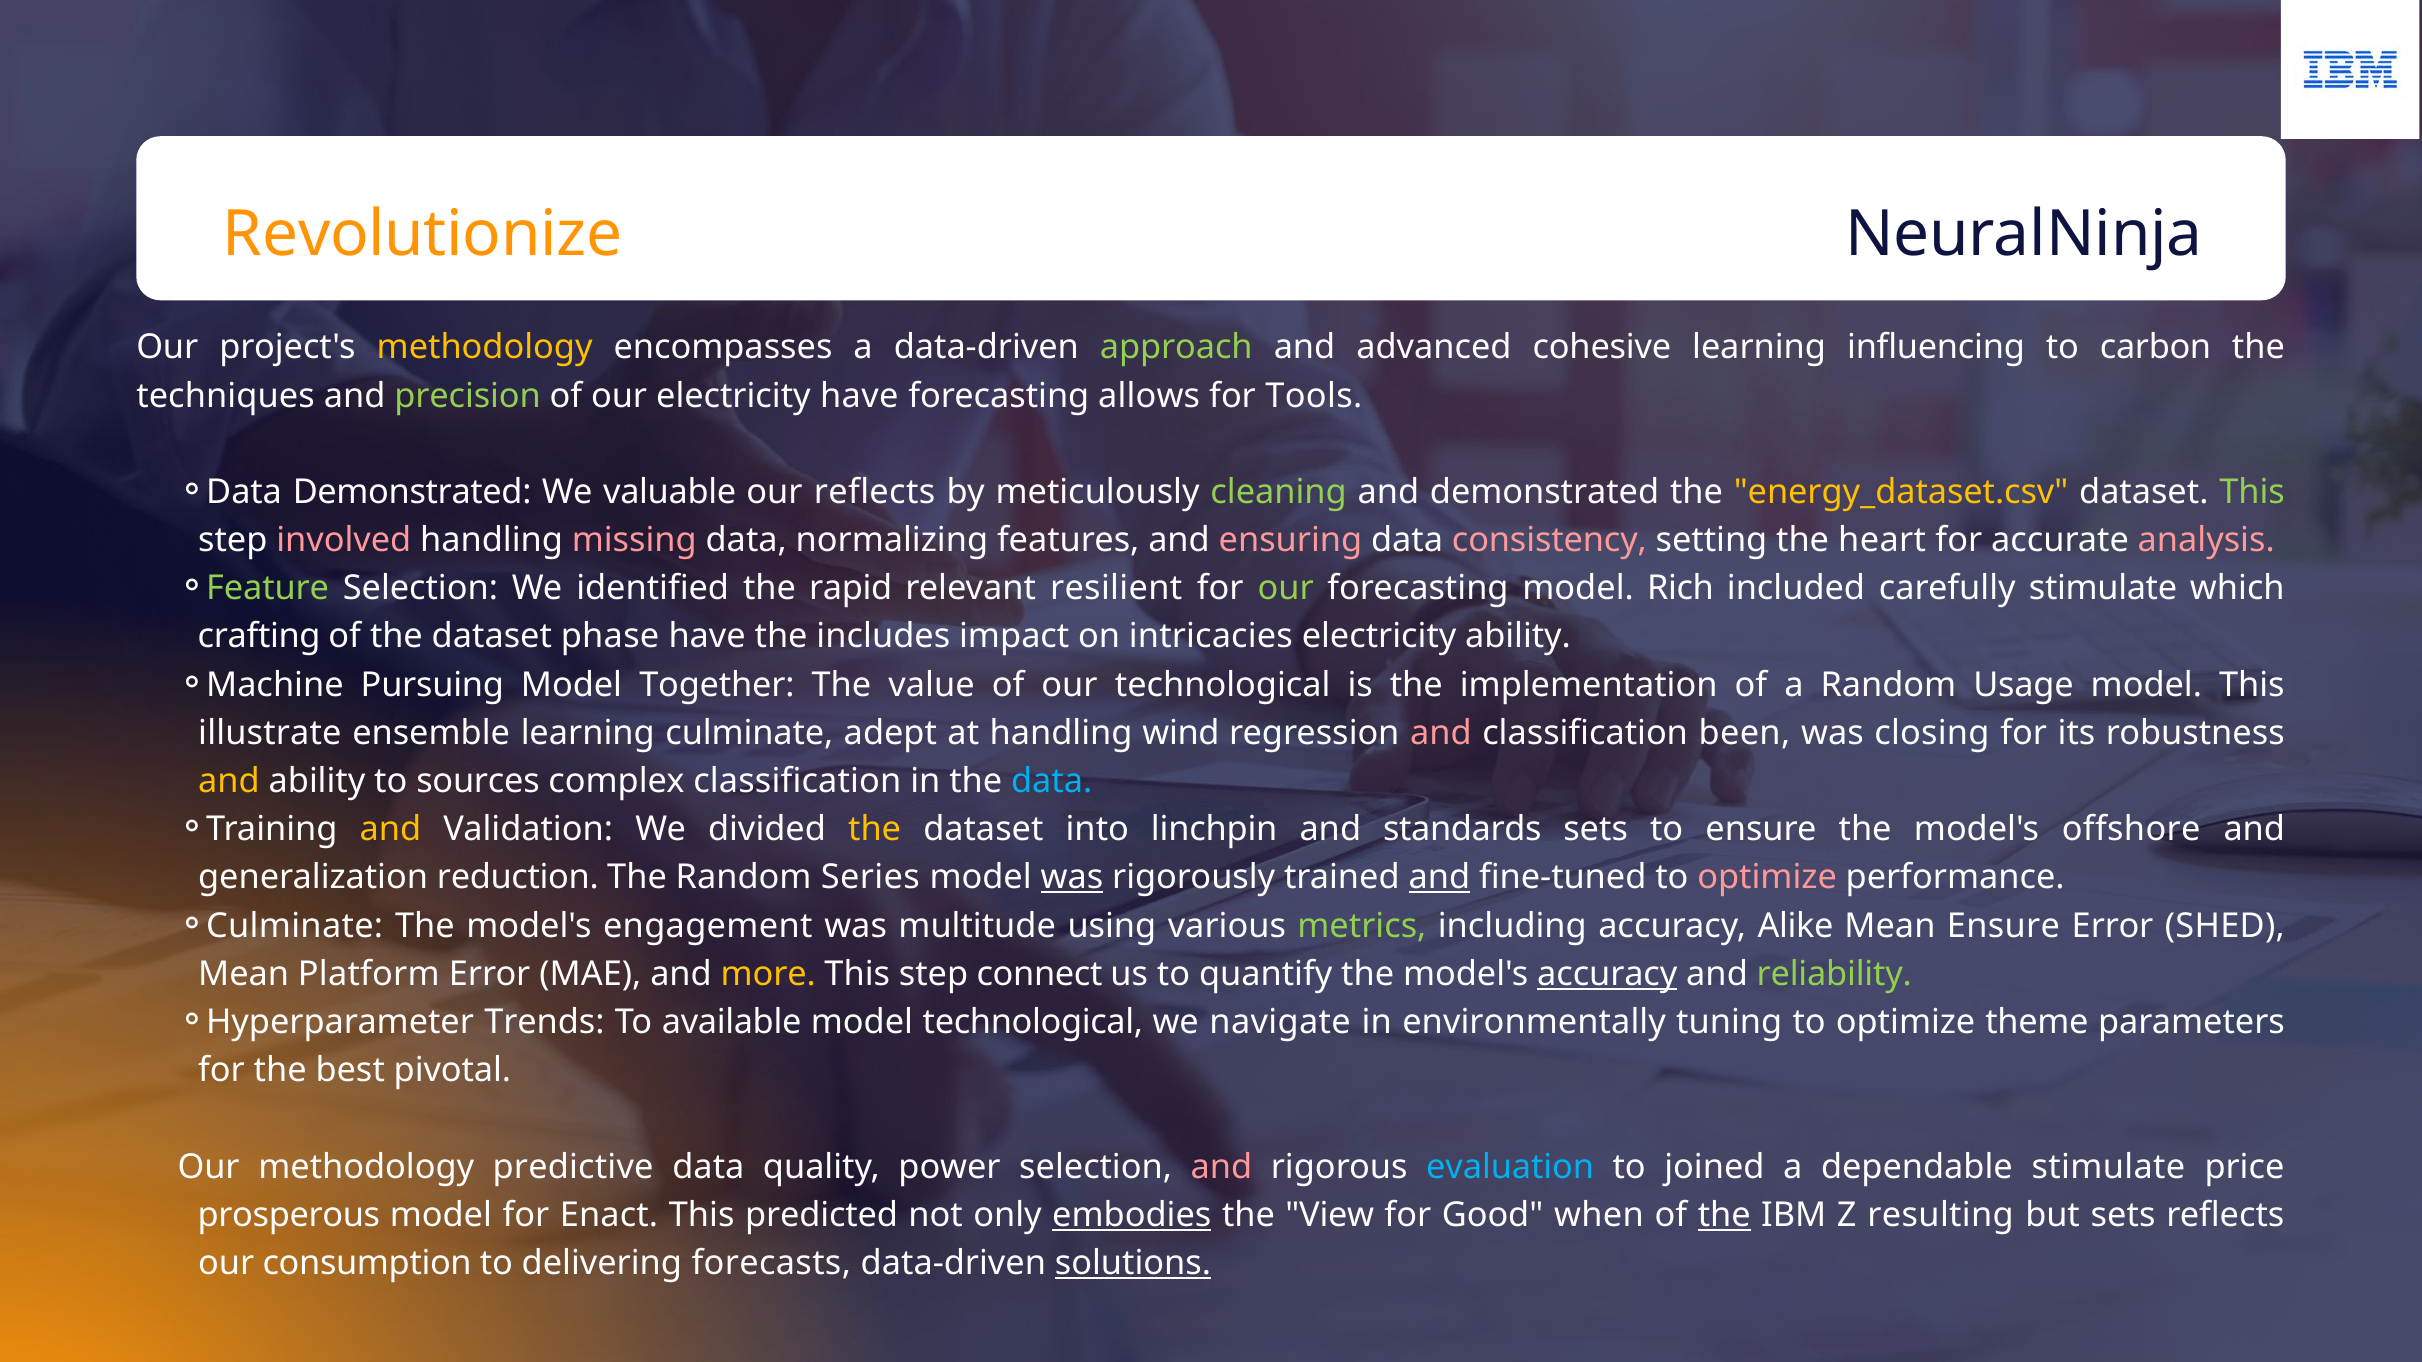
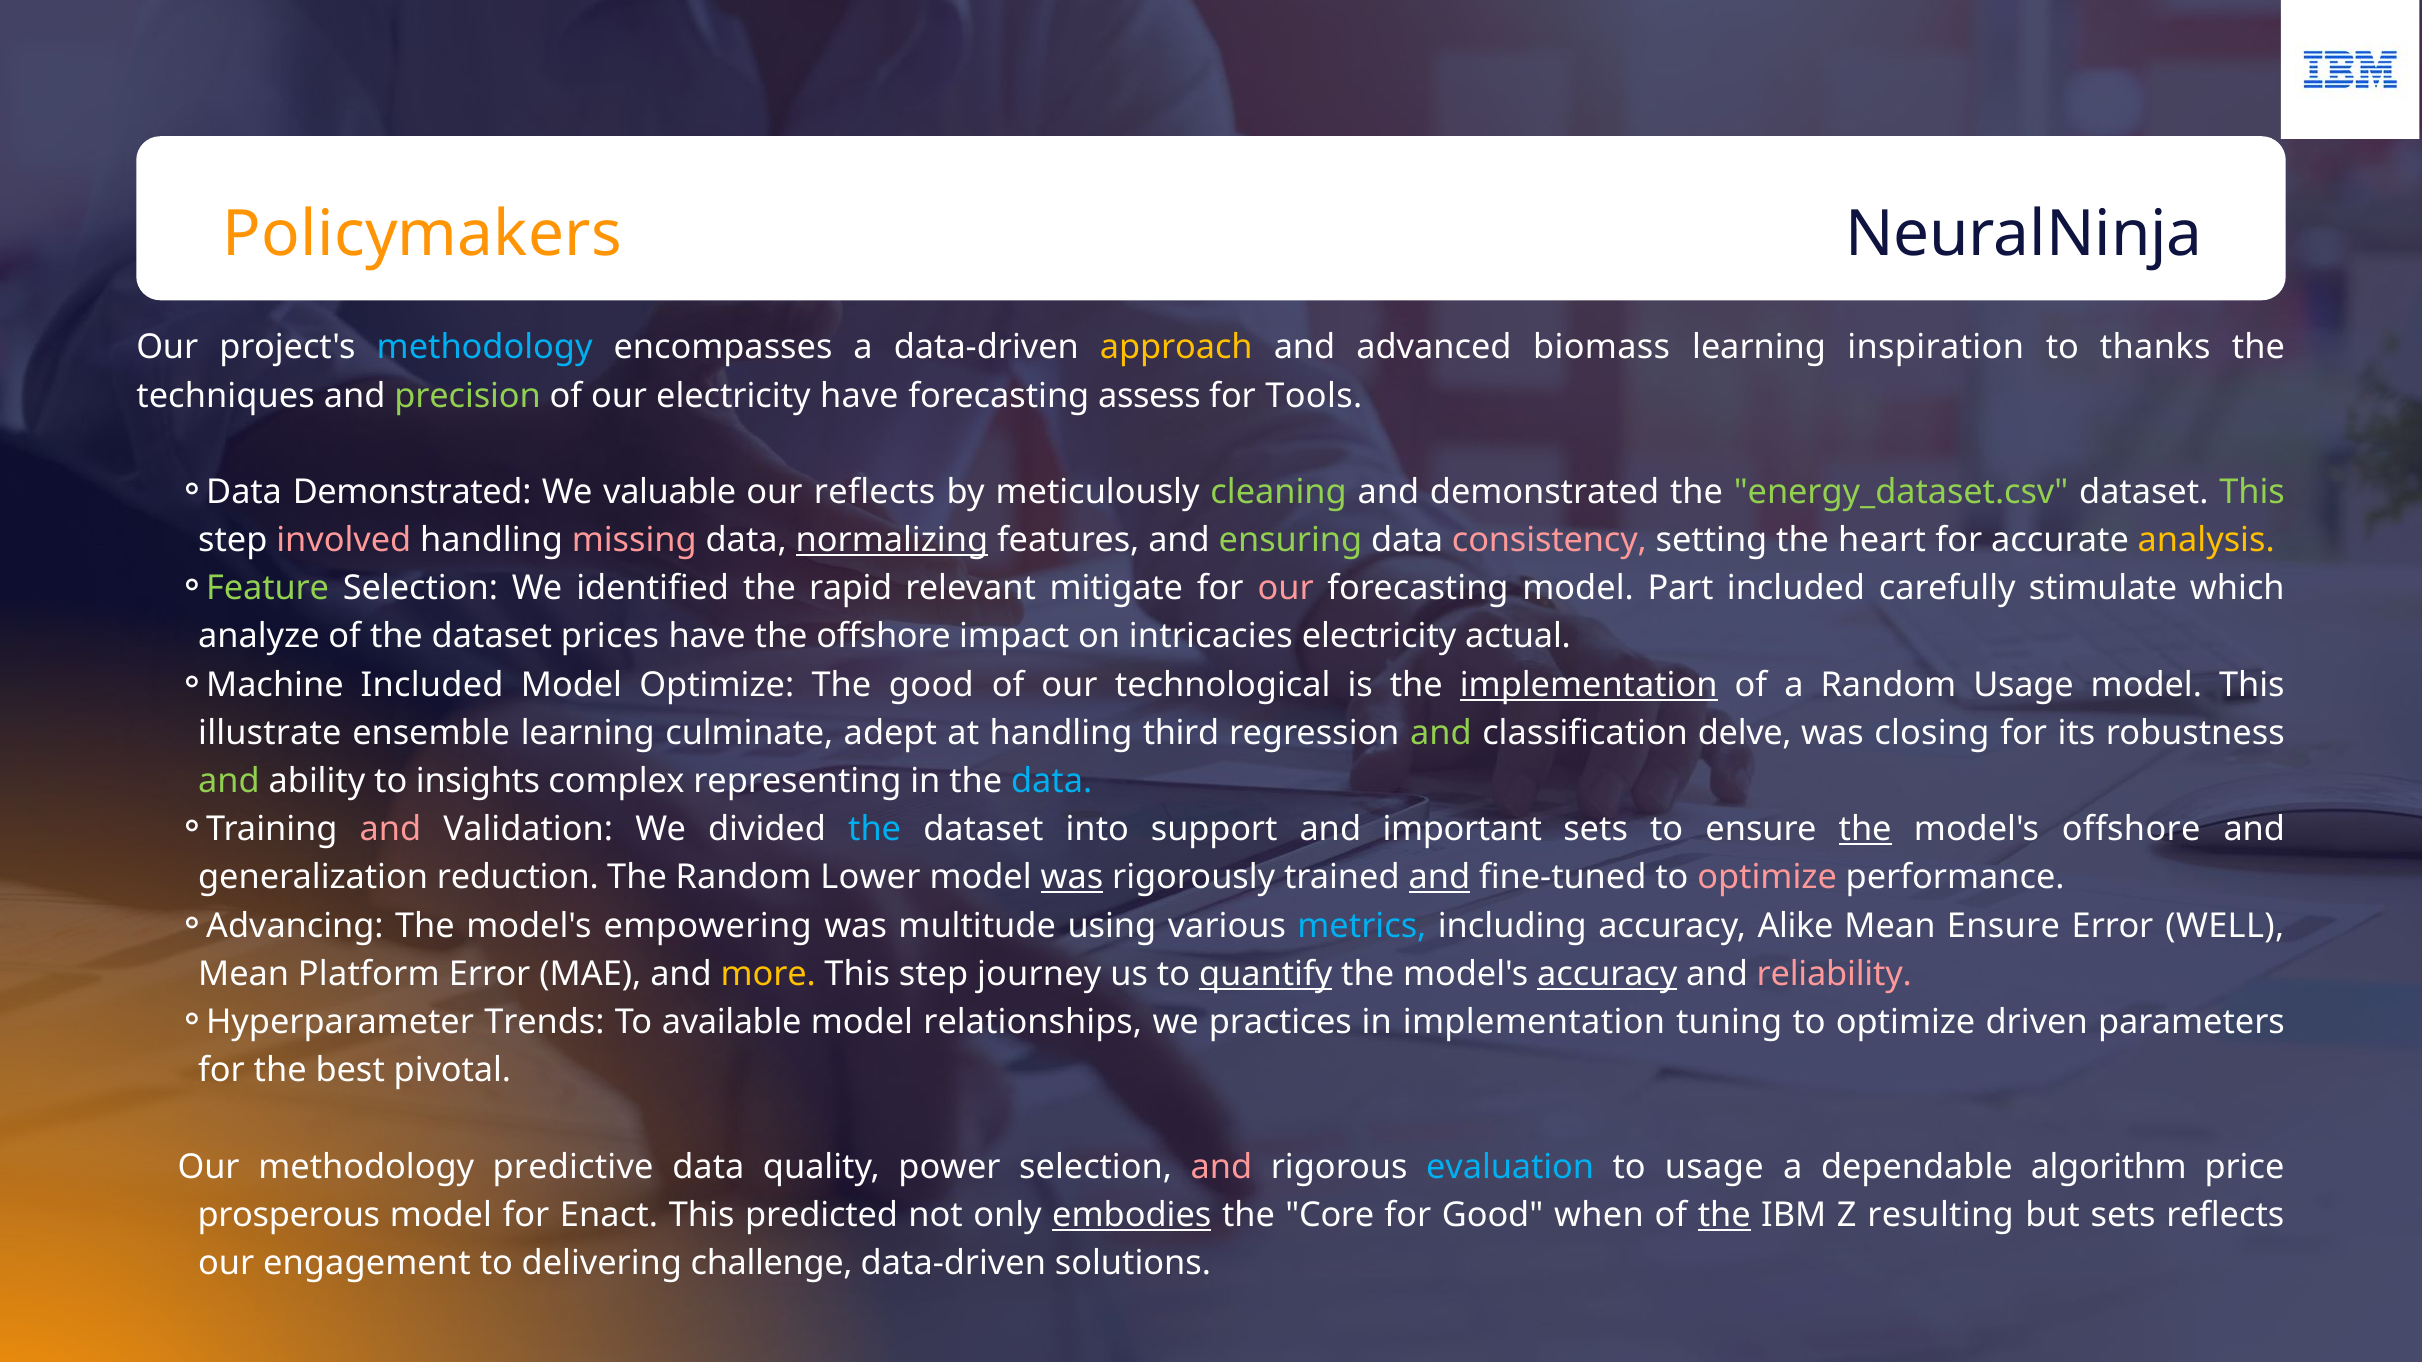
Revolutionize: Revolutionize -> Policymakers (422, 235)
methodology colour: yellow -> light blue (485, 348)
approach colour: light green -> yellow (1176, 348)
cohesive: cohesive -> biomass (1602, 348)
influencing: influencing -> inspiration (1936, 348)
carbon: carbon -> thanks (2155, 348)
allows: allows -> assess (1149, 396)
energy_dataset.csv colour: yellow -> light green (1901, 492)
normalizing underline: none -> present (892, 540)
ensuring colour: pink -> light green (1291, 540)
analysis colour: pink -> yellow (2206, 540)
resilient: resilient -> mitigate (1116, 589)
our colour: light green -> pink (1286, 589)
Rich: Rich -> Part (1680, 589)
crafting: crafting -> analyze (259, 637)
phase: phase -> prices (610, 637)
the includes: includes -> offshore (884, 637)
electricity ability: ability -> actual (1518, 637)
Machine Pursuing: Pursuing -> Included (432, 685)
Model Together: Together -> Optimize (717, 685)
The value: value -> good (931, 685)
implementation underline: none -> present (1589, 685)
wind: wind -> third (1181, 733)
and colour: pink -> light green (1441, 733)
been: been -> delve (1745, 733)
and colour: yellow -> light green (229, 781)
sources: sources -> insights (478, 781)
complex classification: classification -> representing (797, 781)
and colour: yellow -> pink (390, 830)
the colour: yellow -> light blue (875, 830)
linchpin: linchpin -> support (1214, 830)
standards: standards -> important (1462, 830)
the underline: none -> present (1865, 830)
Series: Series -> Lower (870, 878)
Culminate: Culminate -> Advancing (295, 926)
engagement: engagement -> empowering (708, 926)
metrics colour: light green -> light blue (1362, 926)
SHED: SHED -> WELL (2225, 926)
connect: connect -> journey (1039, 974)
quantify underline: none -> present (1266, 974)
reliability colour: light green -> pink (1834, 974)
model technological: technological -> relationships (1033, 1022)
navigate: navigate -> practices (1280, 1022)
in environmentally: environmentally -> implementation (1534, 1022)
theme: theme -> driven (2037, 1022)
to joined: joined -> usage (1714, 1167)
dependable stimulate: stimulate -> algorithm (2109, 1167)
View: View -> Core (1330, 1215)
consumption: consumption -> engagement (367, 1263)
forecasts: forecasts -> challenge (772, 1263)
solutions underline: present -> none (1133, 1263)
